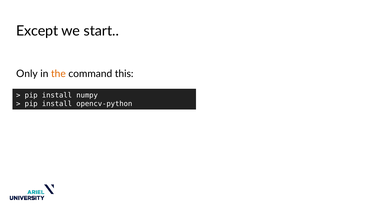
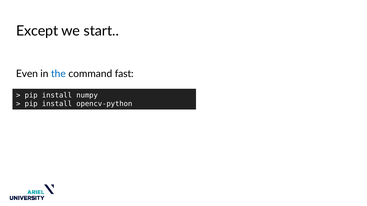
Only: Only -> Even (27, 74)
the colour: orange -> blue (58, 74)
this: this -> fast (124, 74)
